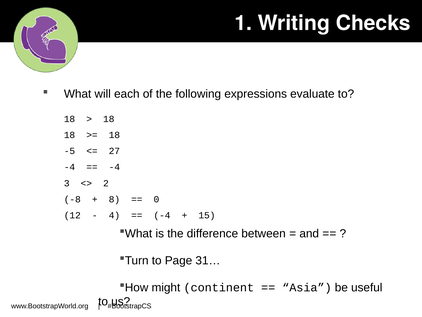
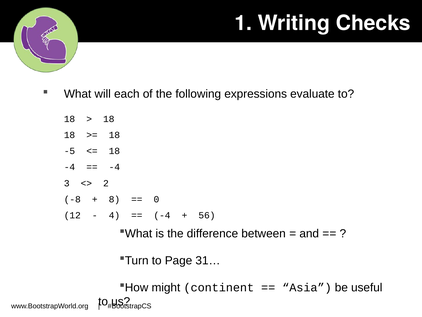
27: 27 -> 18 (114, 151)
15: 15 -> 56 (207, 215)
